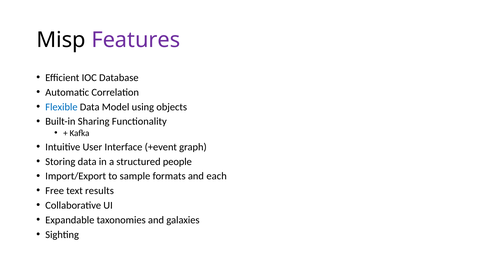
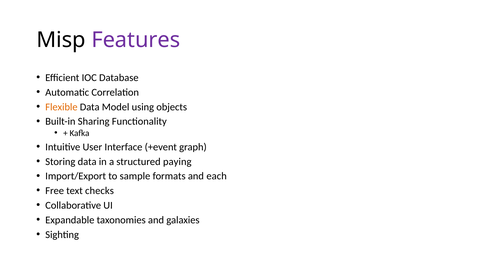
Flexible colour: blue -> orange (61, 107)
people: people -> paying (177, 162)
results: results -> checks (99, 191)
